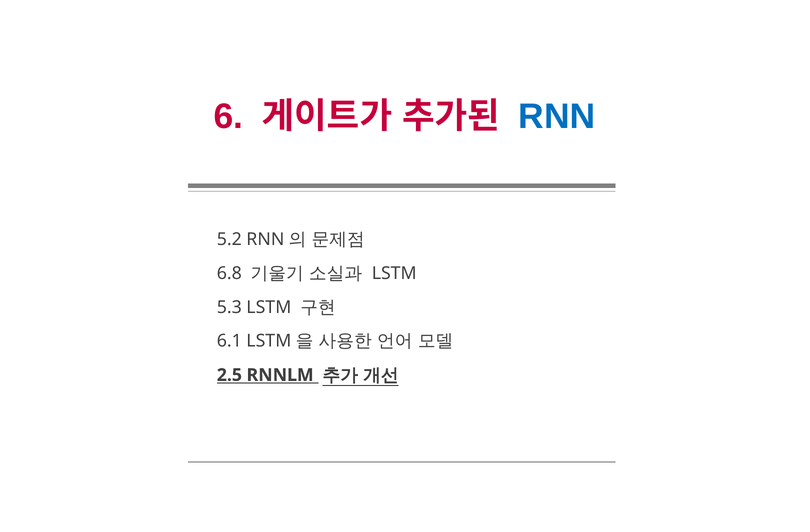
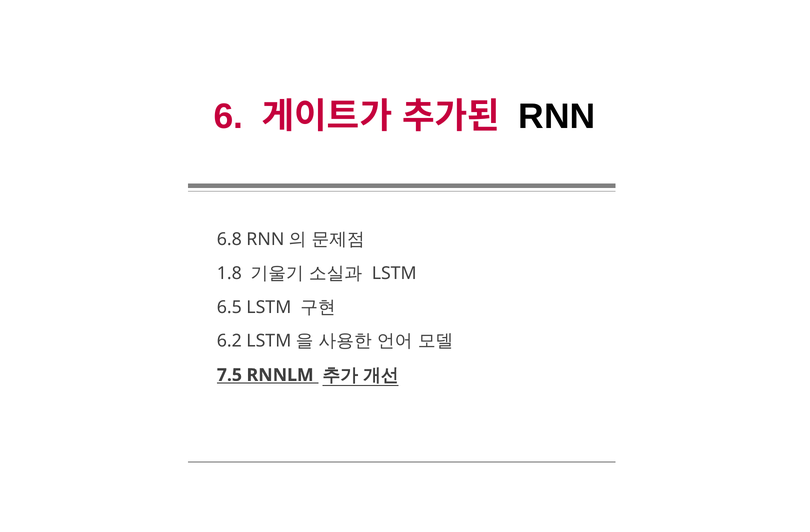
RNN colour: blue -> black (557, 116)
5.2: 5.2 -> 6.8 (229, 239)
6.8: 6.8 -> 1.8 (229, 273)
5.3: 5.3 -> 6.5 (229, 307)
6.1: 6.1 -> 6.2 (229, 341)
2.5: 2.5 -> 7.5 (229, 375)
